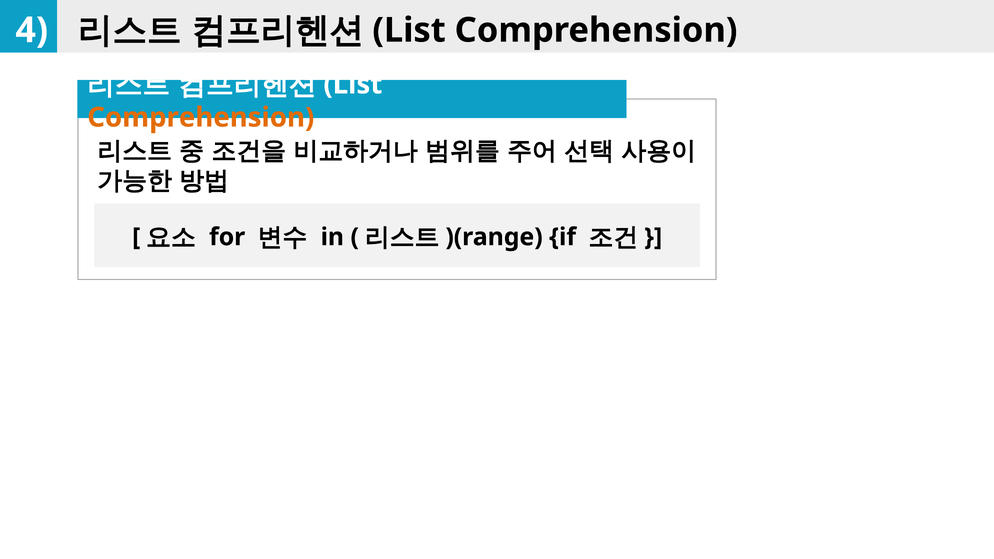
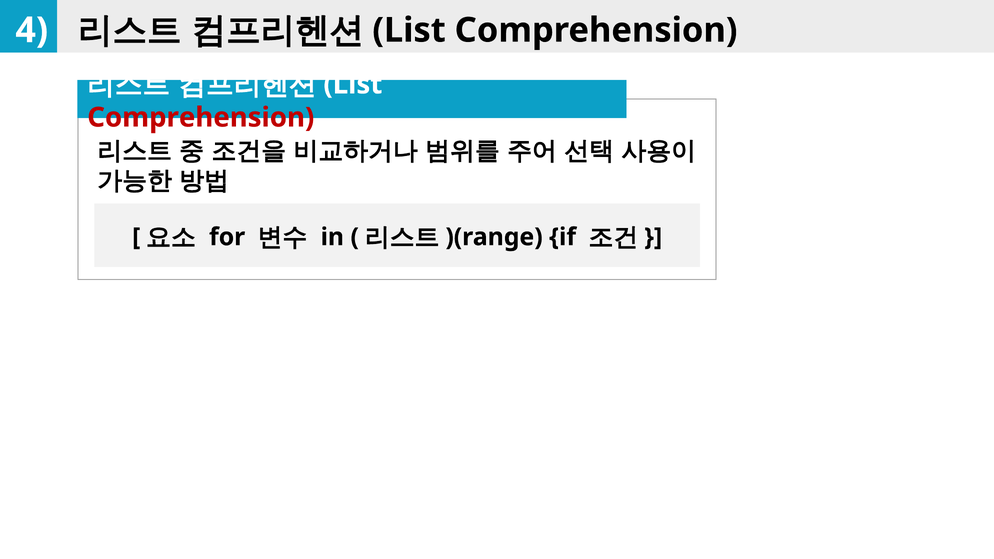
Comprehension colour: orange -> red (201, 118)
